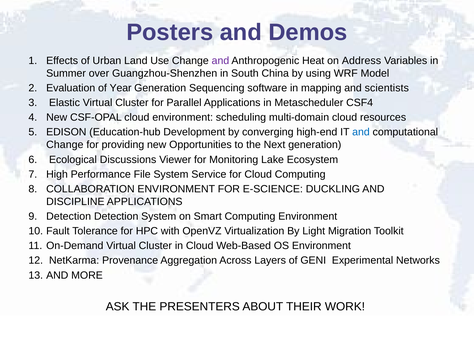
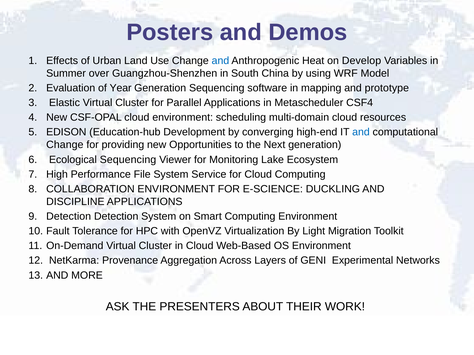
and colour: purple -> blue (220, 61)
Address: Address -> Develop (361, 61)
scientists: scientists -> prototype (387, 88)
Ecological Discussions: Discussions -> Sequencing (128, 160)
